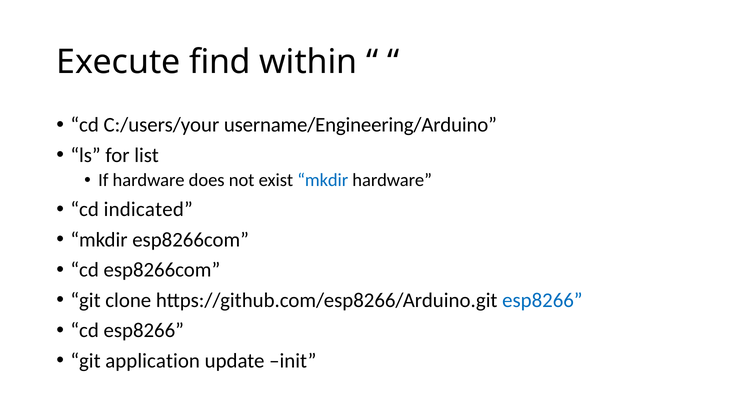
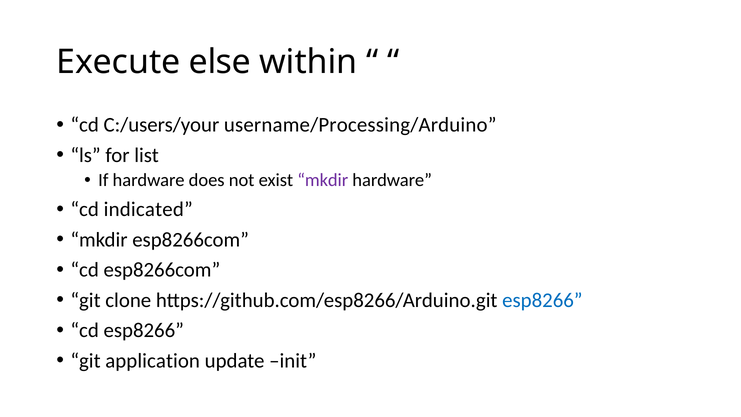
find: find -> else (220, 62)
username/Engineering/Arduino: username/Engineering/Arduino -> username/Processing/Arduino (360, 125)
mkdir colour: blue -> purple (323, 180)
